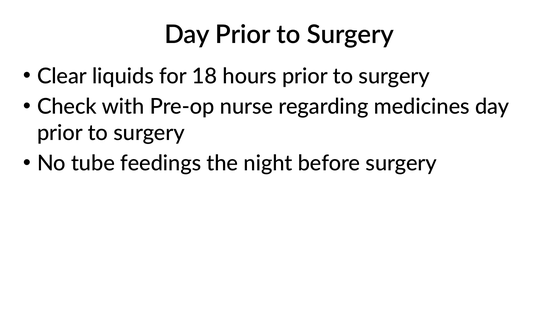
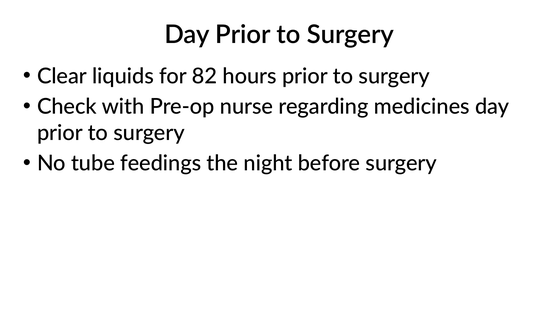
18: 18 -> 82 (205, 76)
